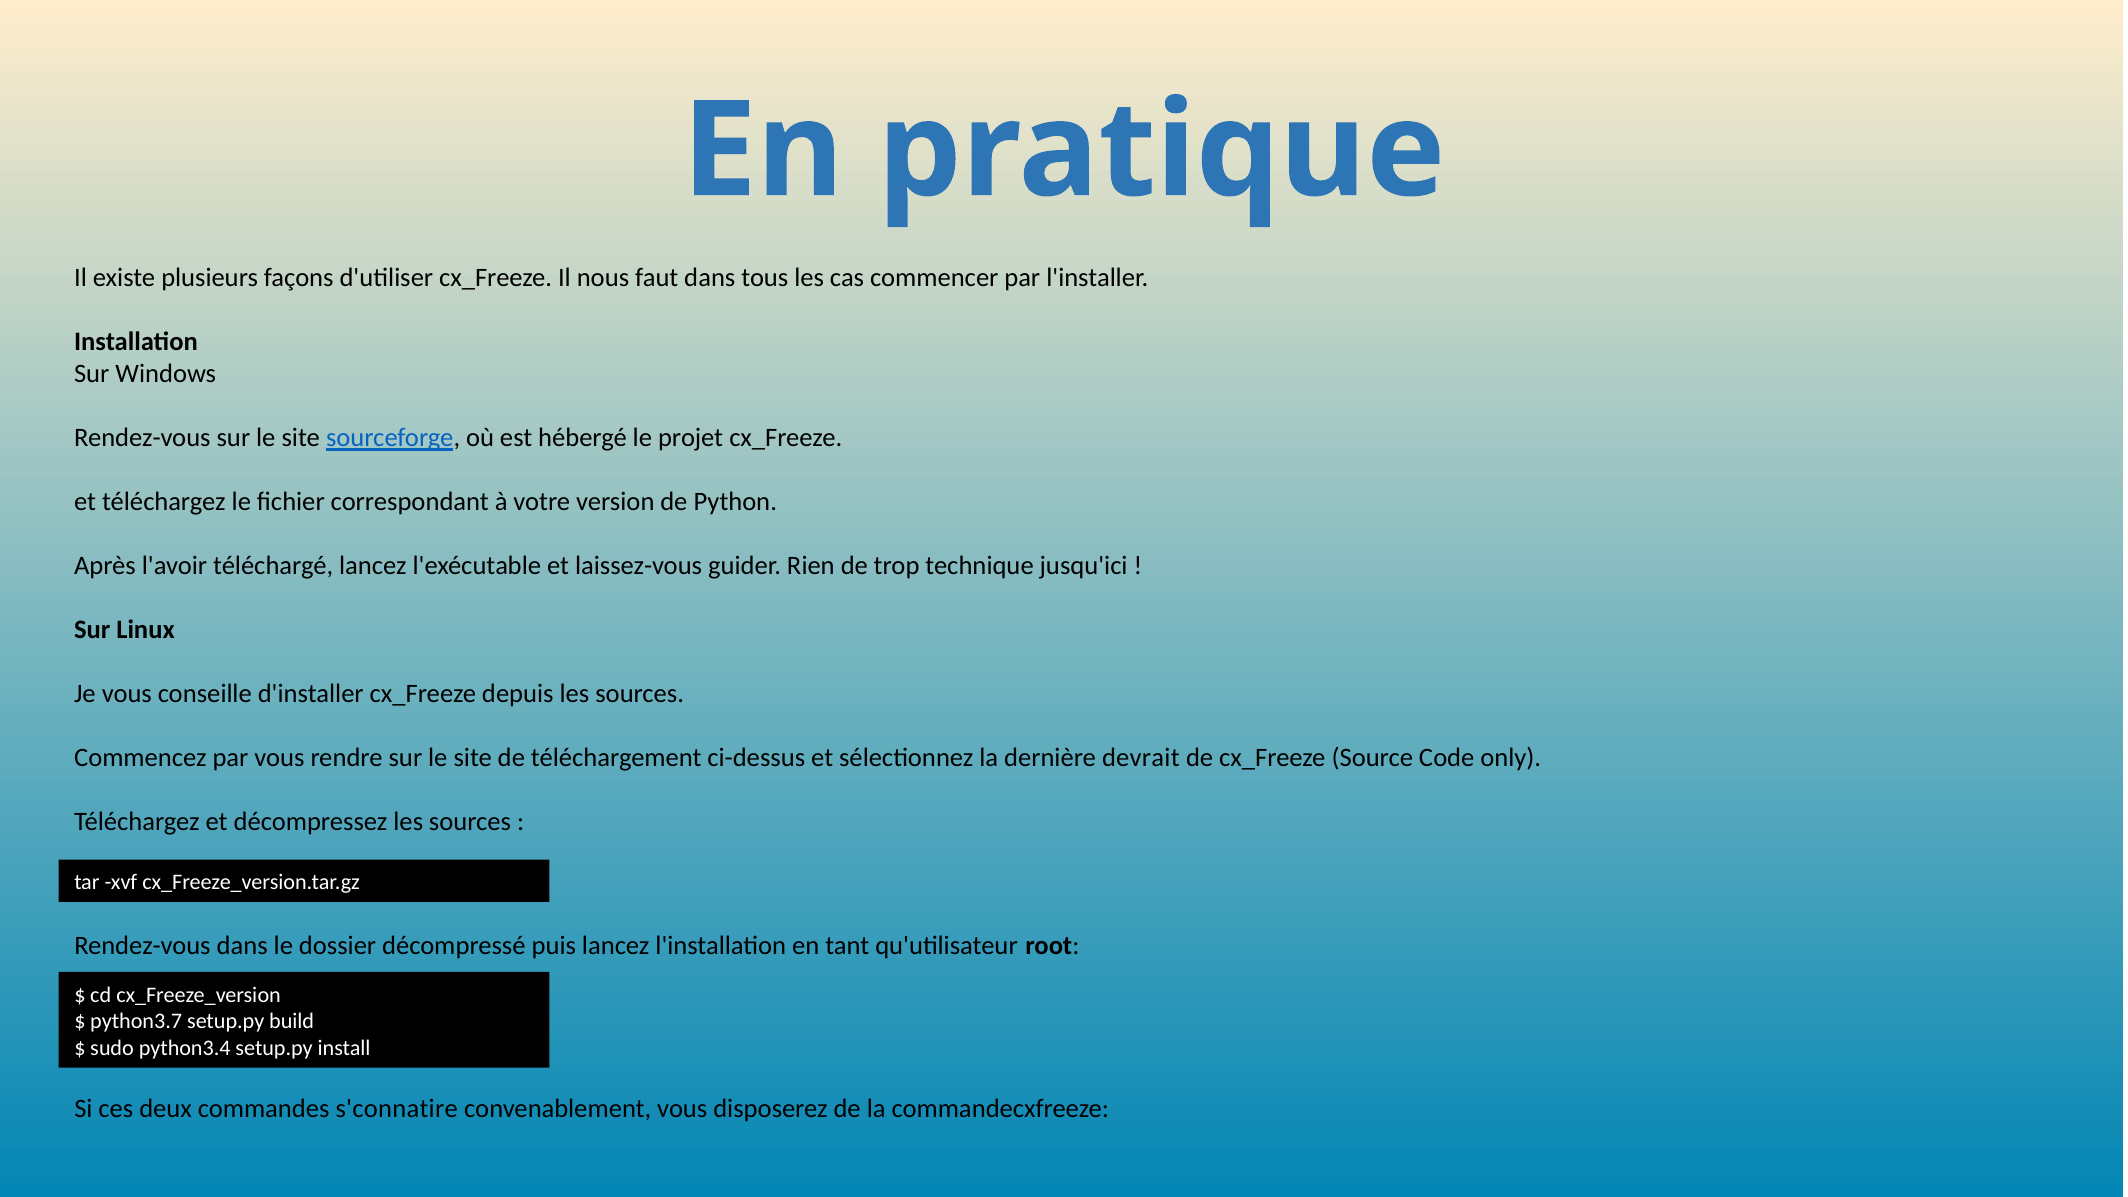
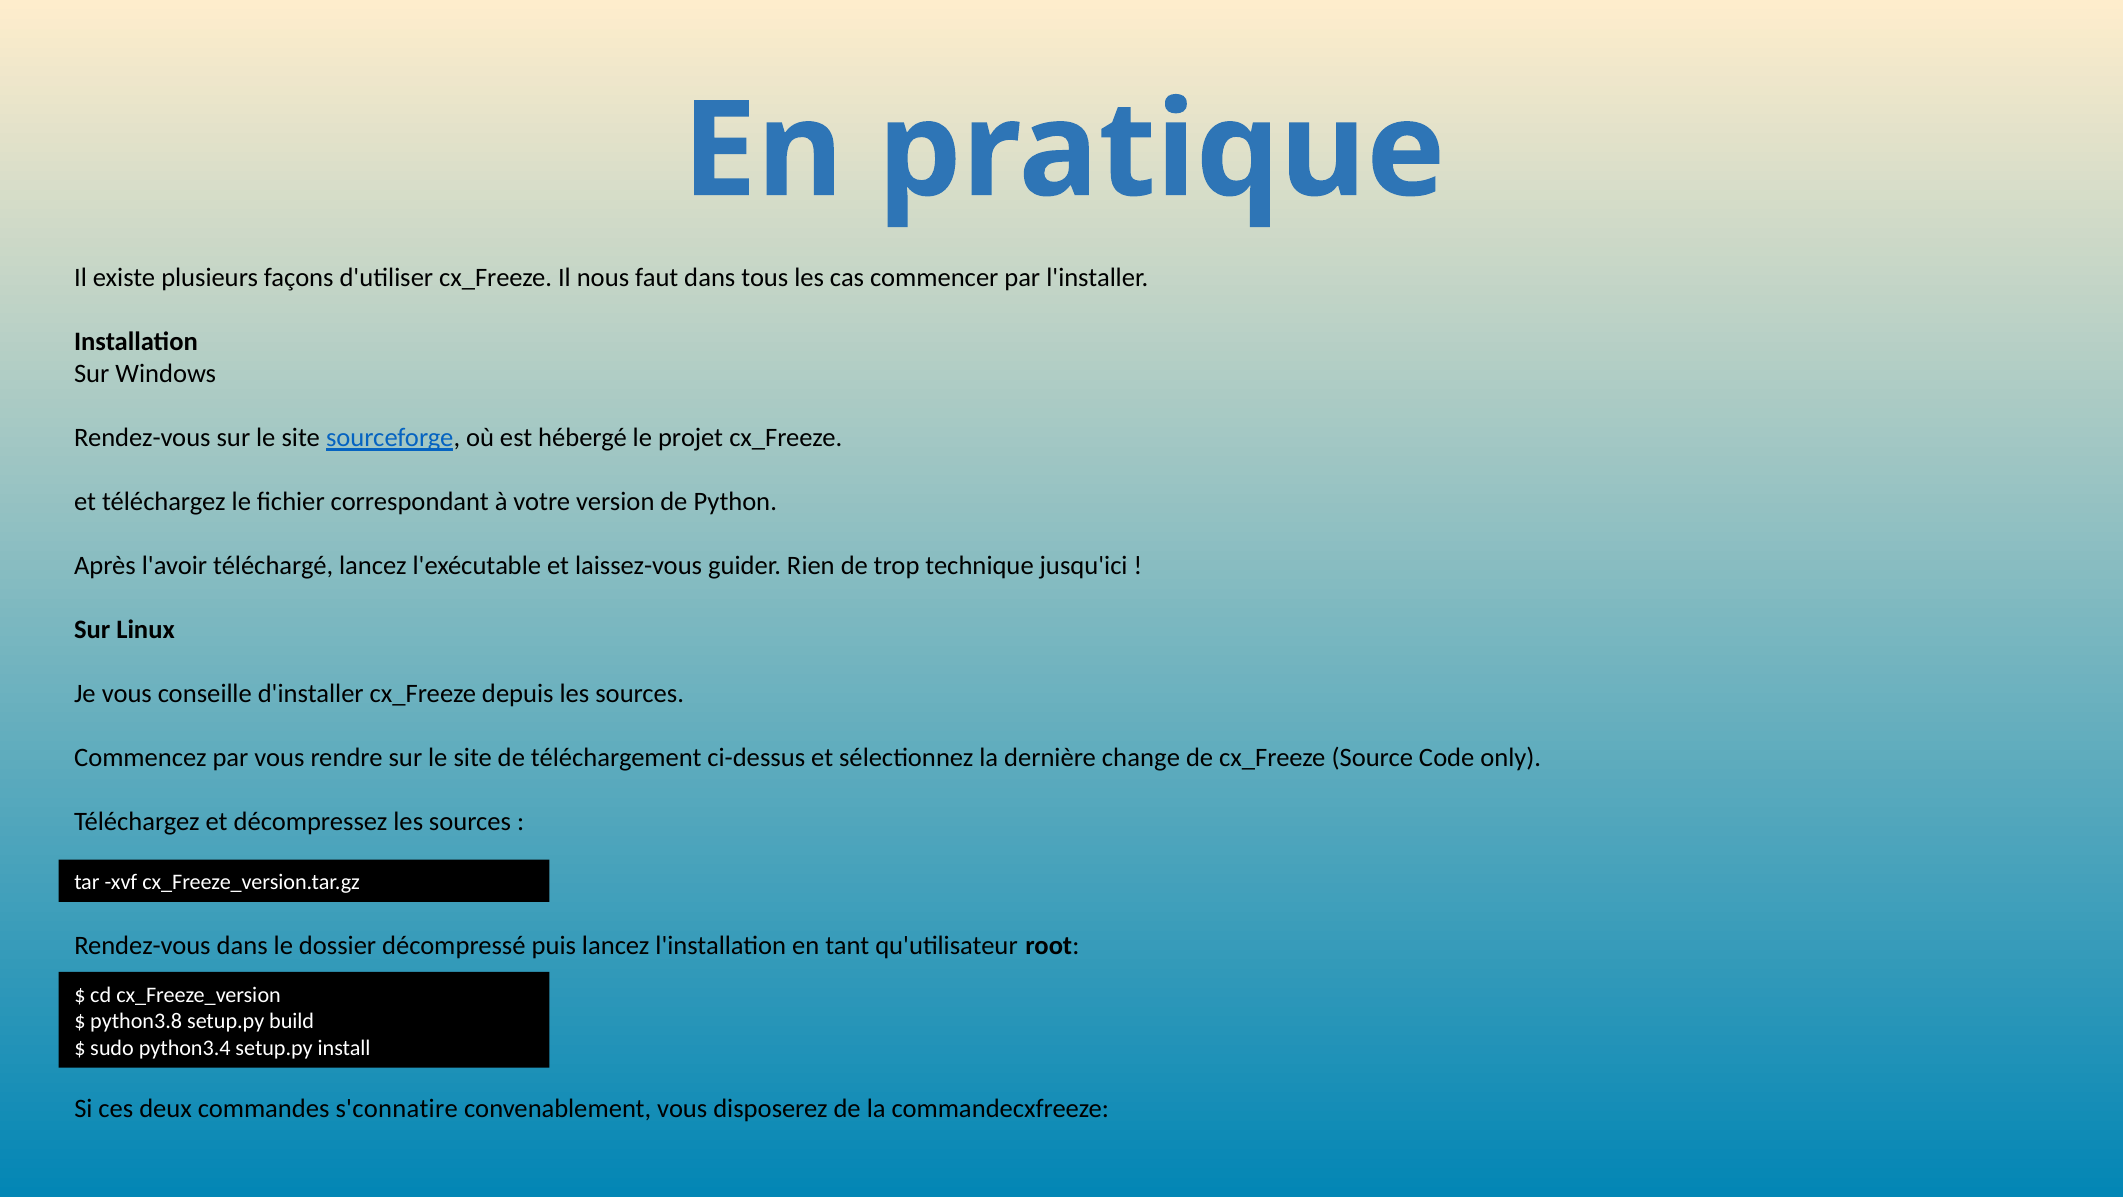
devrait: devrait -> change (1141, 757)
python3.7: python3.7 -> python3.8 (136, 1021)
